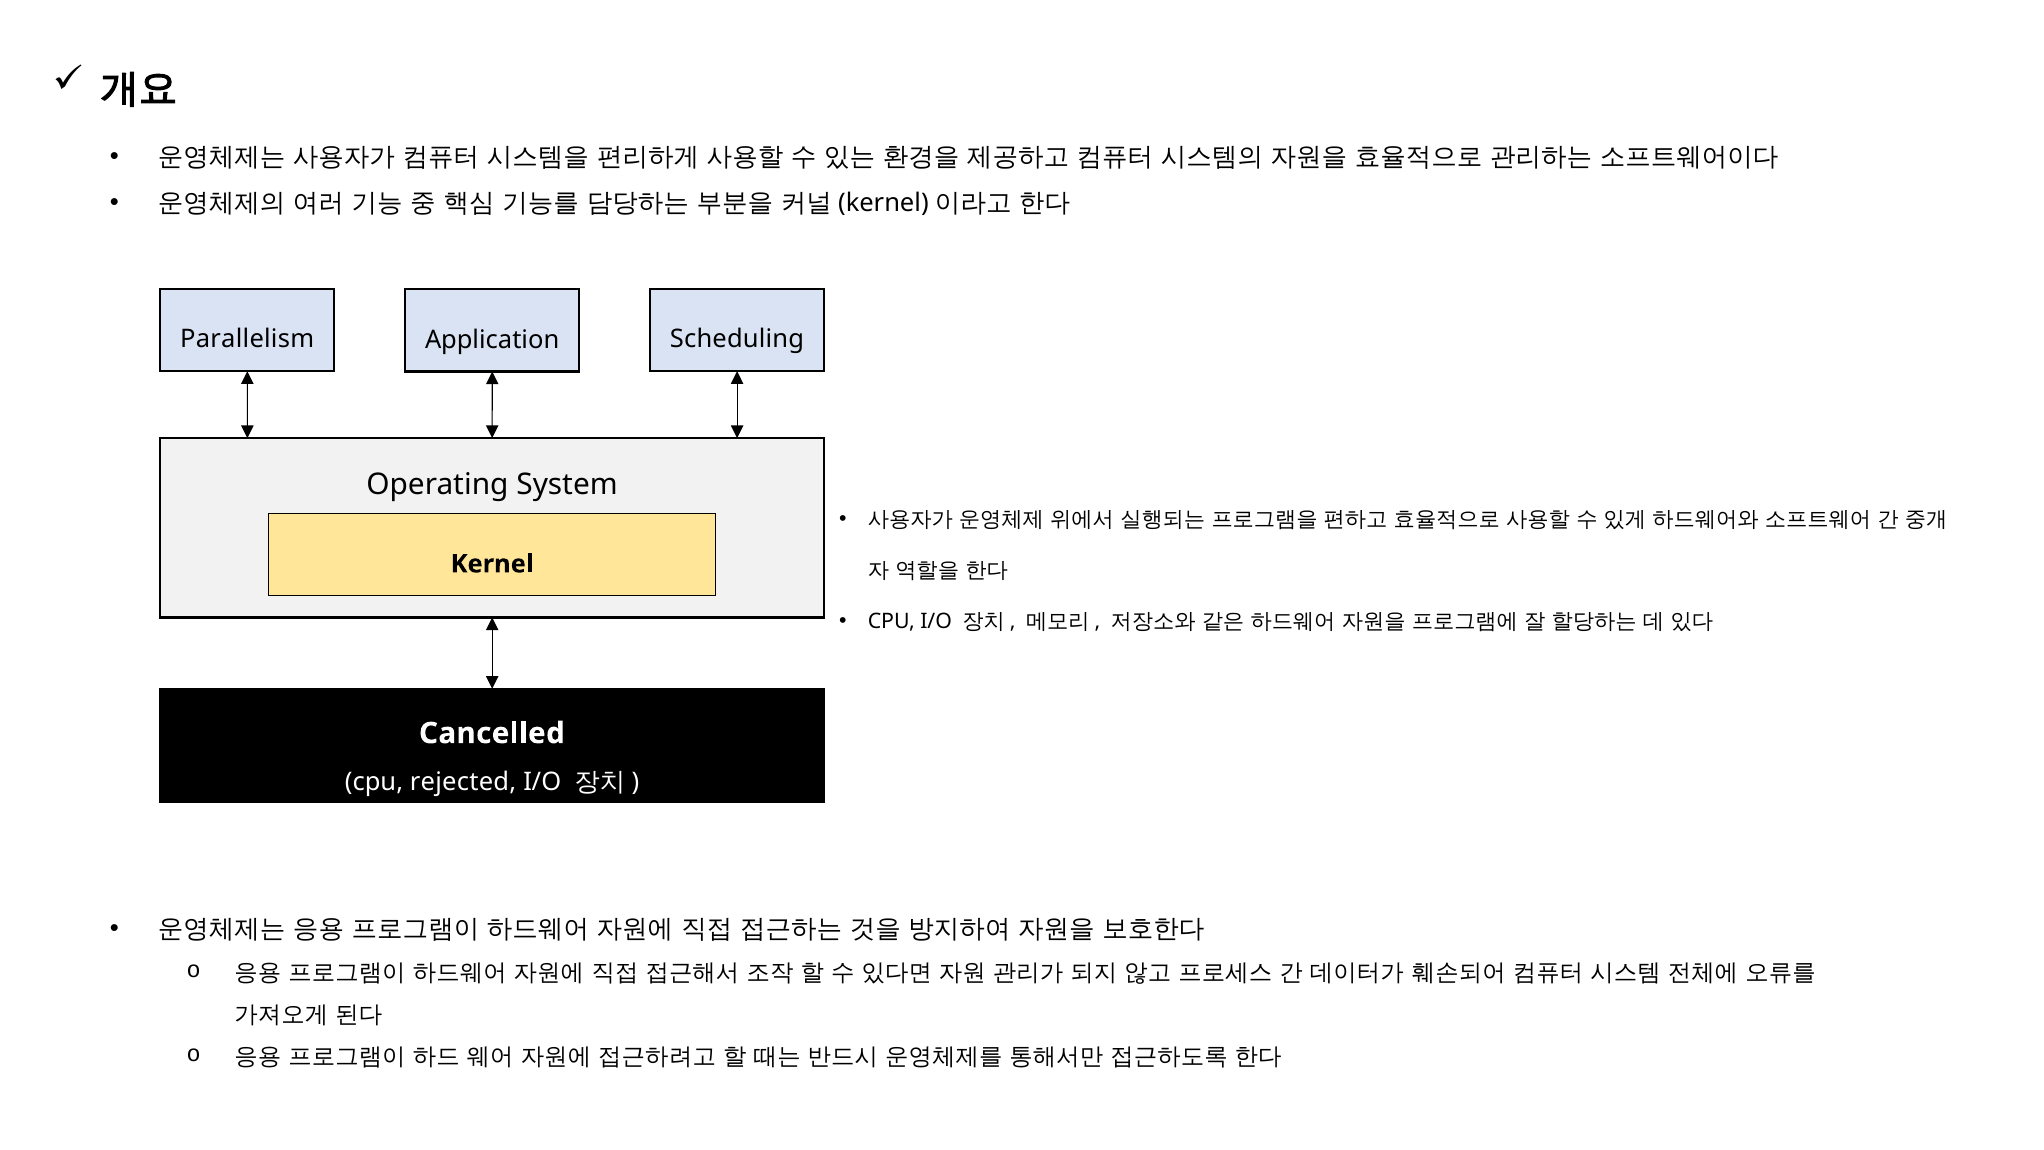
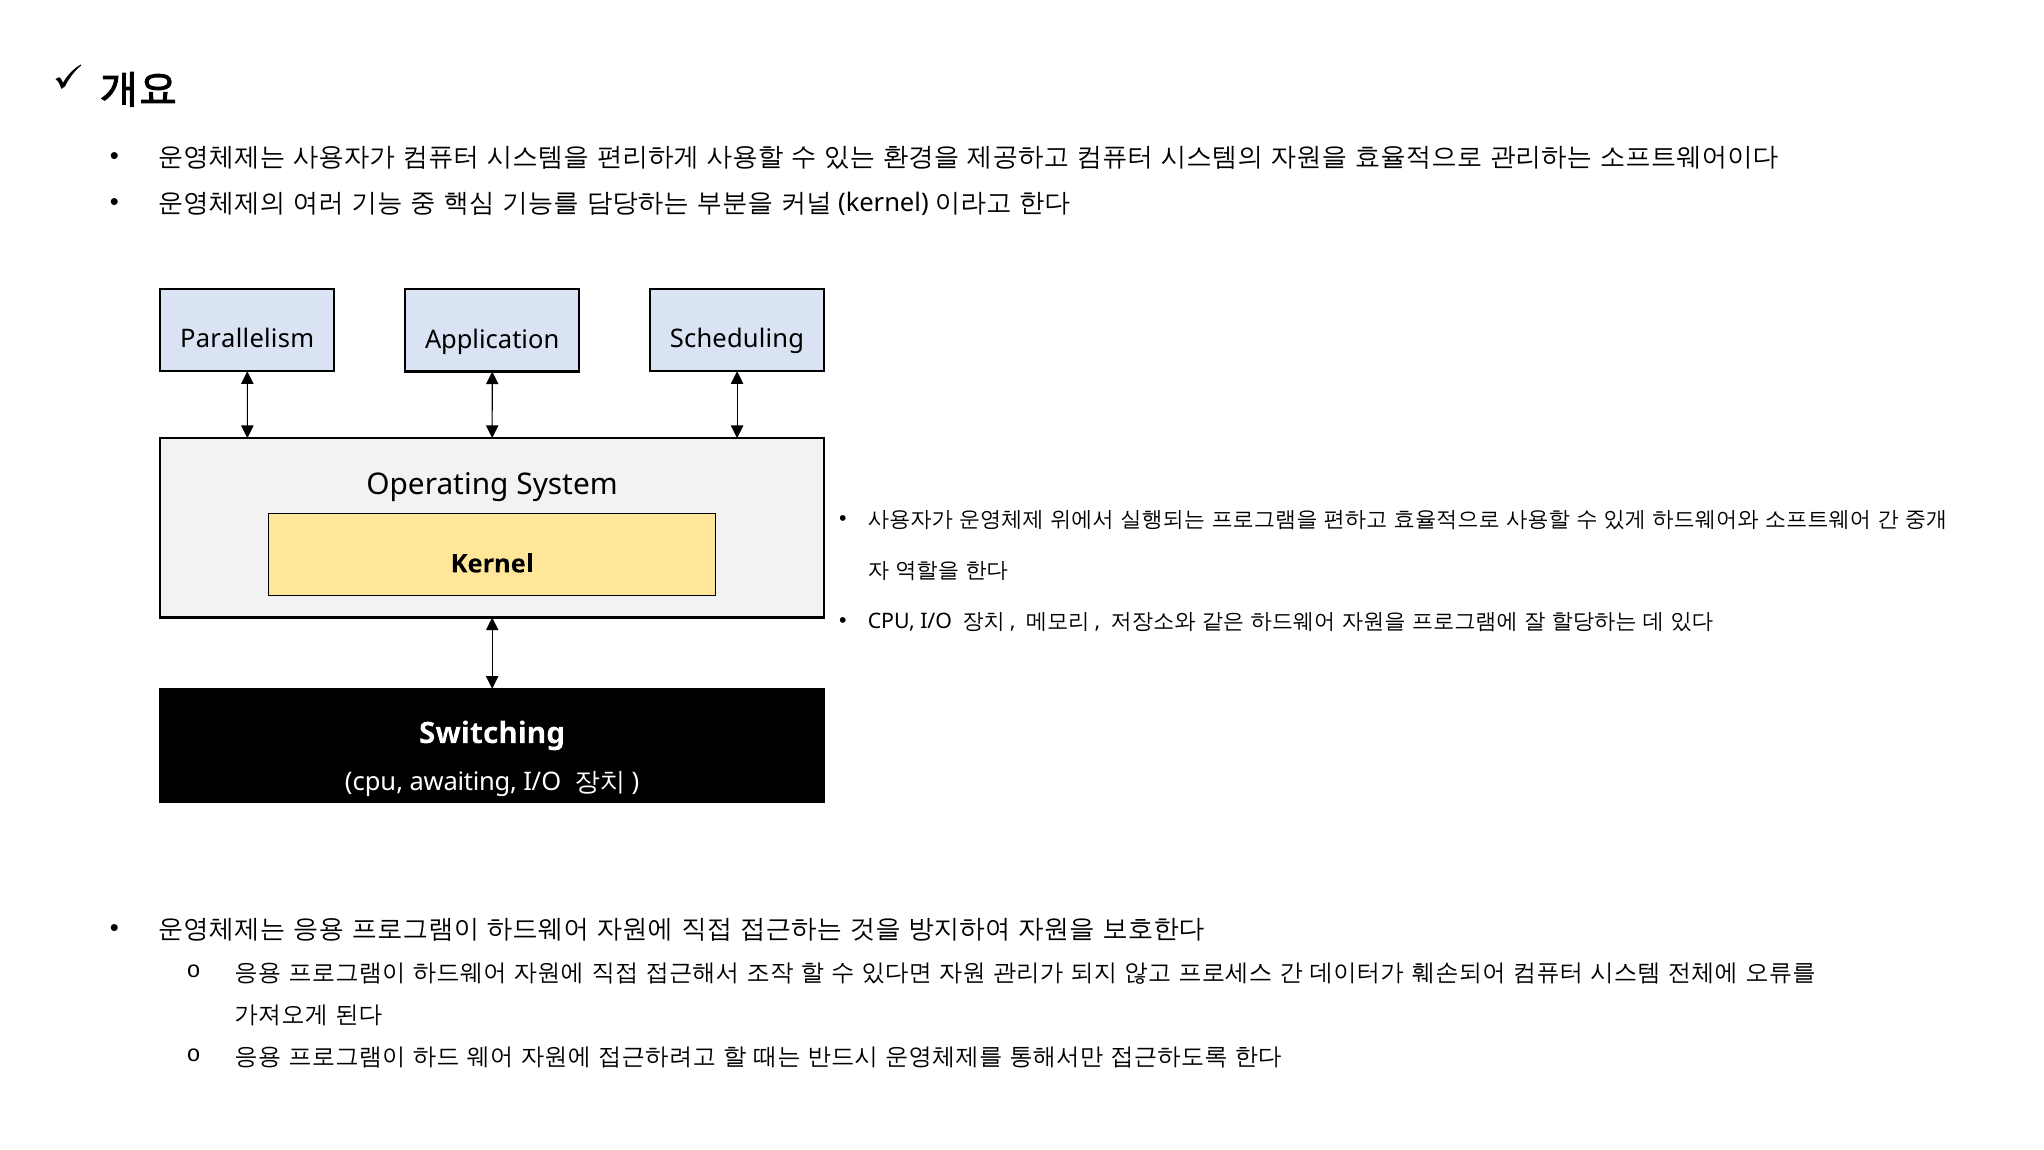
Cancelled: Cancelled -> Switching (492, 733)
rejected: rejected -> awaiting (463, 781)
